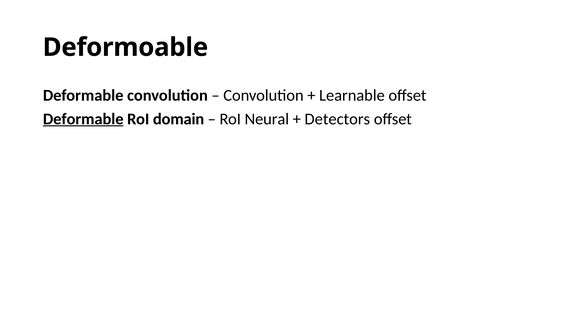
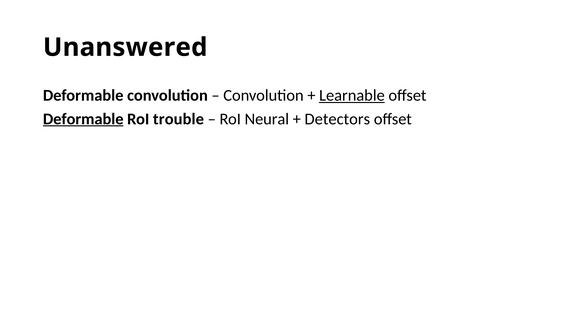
Deformoable: Deformoable -> Unanswered (125, 47)
Learnable underline: none -> present (352, 95)
domain: domain -> trouble (178, 119)
